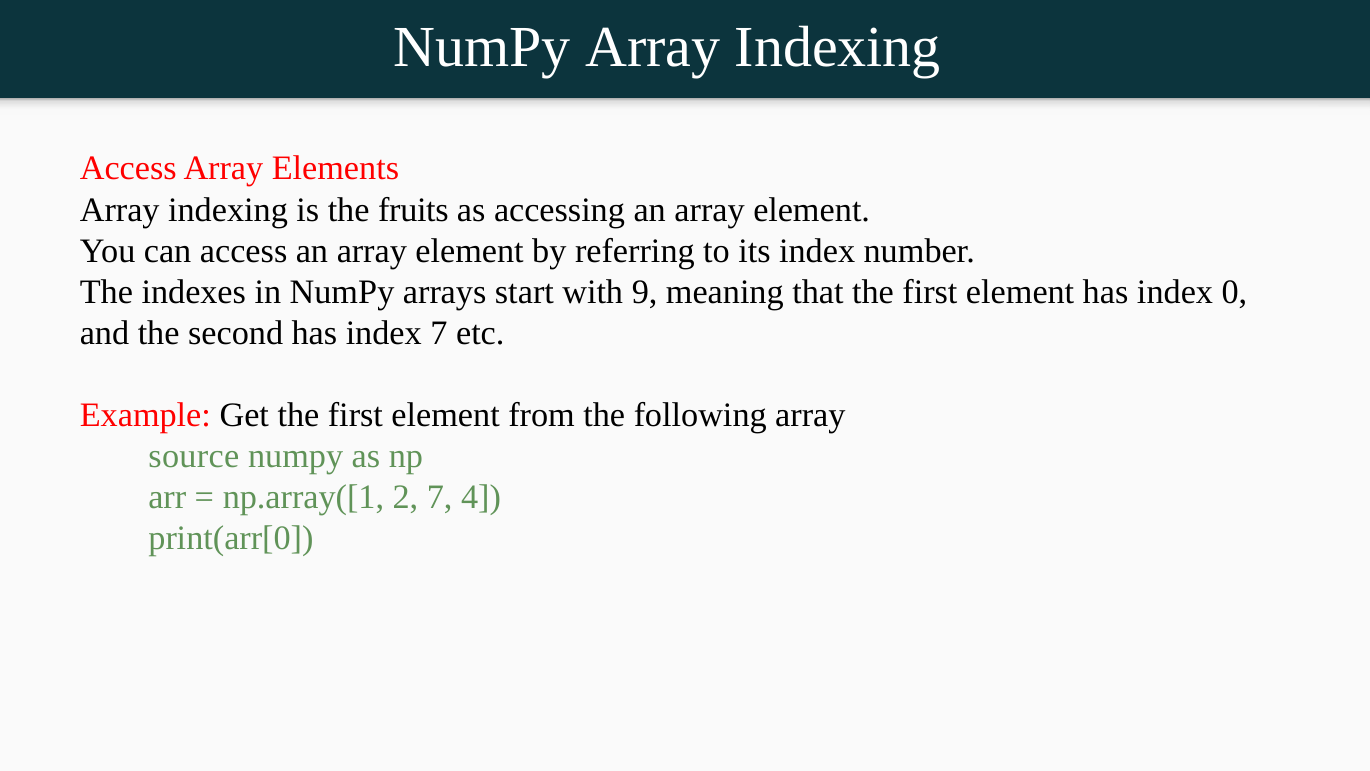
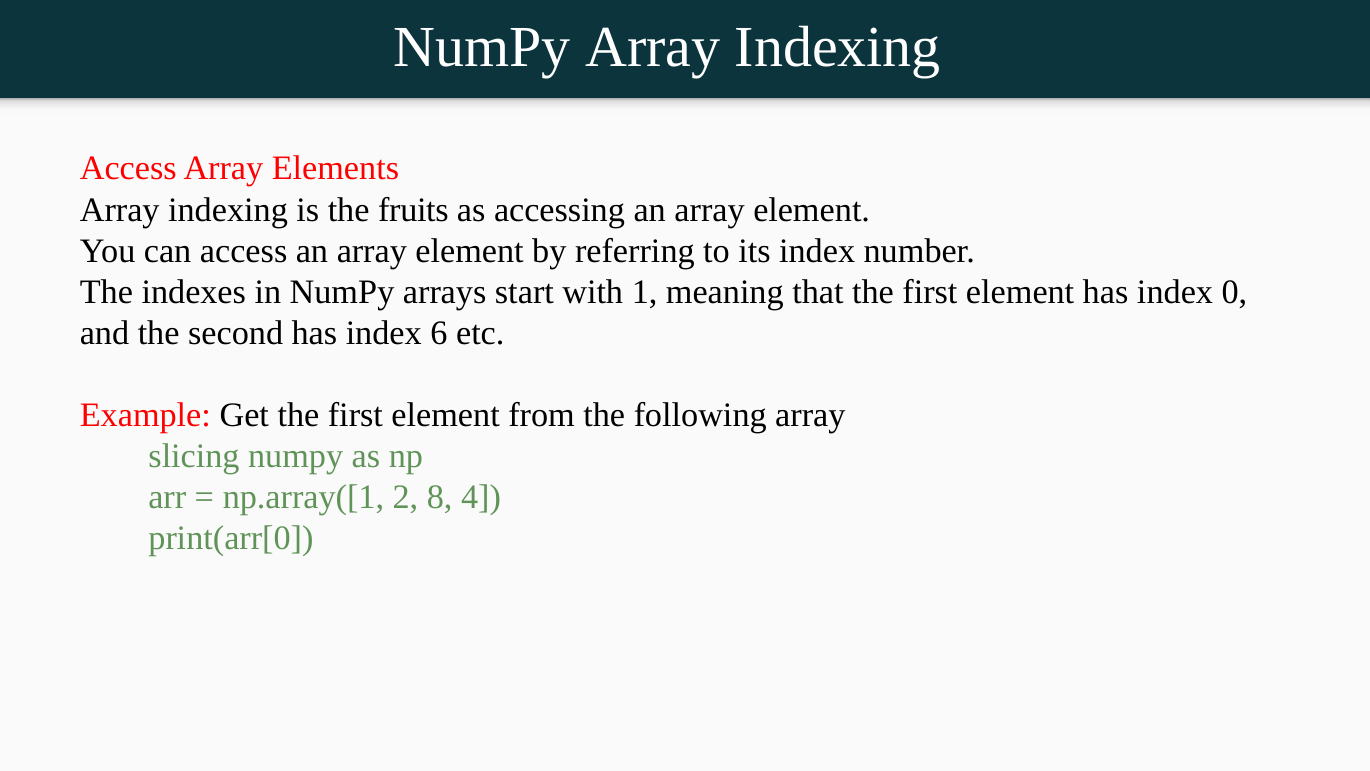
9: 9 -> 1 (645, 292)
index 7: 7 -> 6 (439, 333)
source: source -> slicing (194, 456)
2 7: 7 -> 8 (440, 497)
